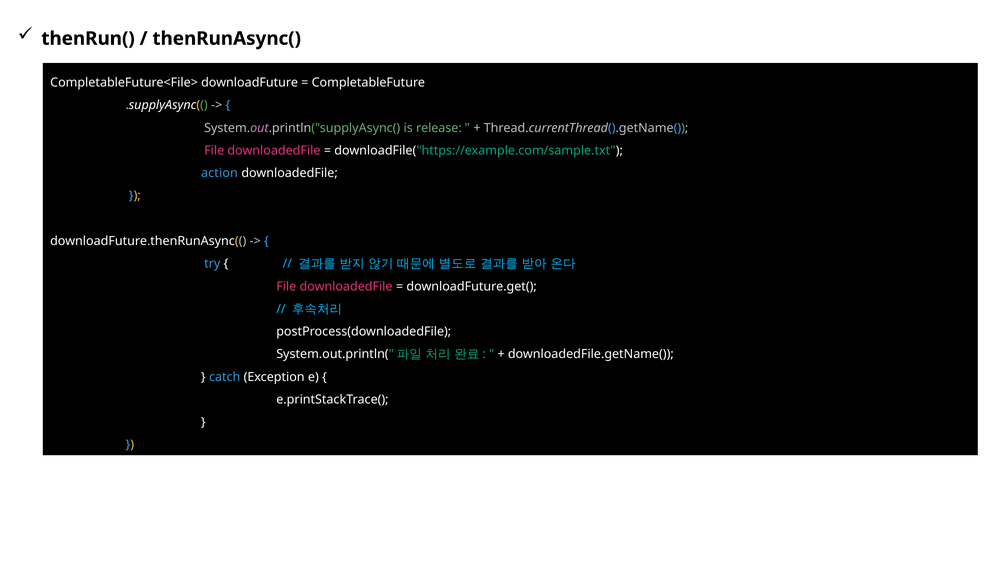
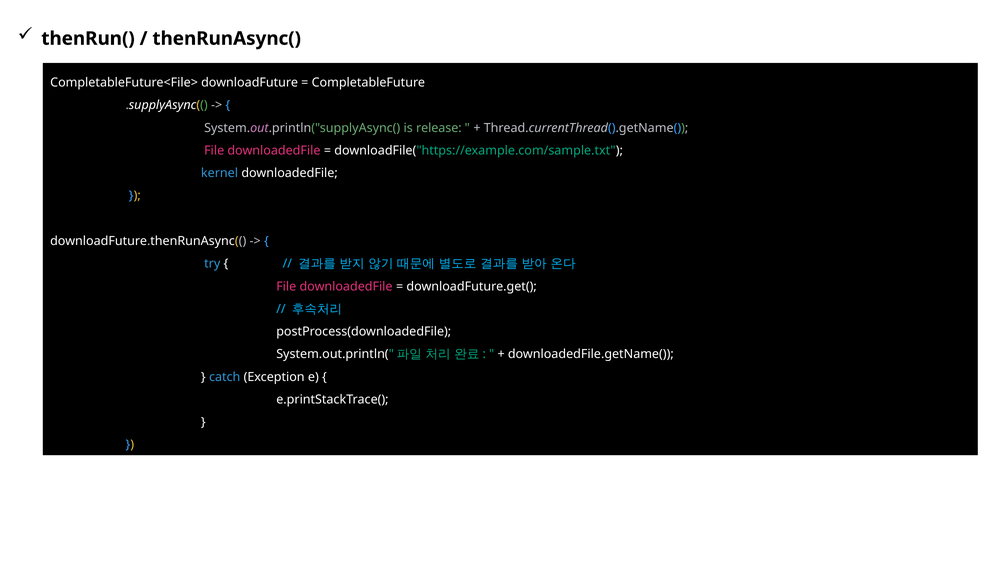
action: action -> kernel (220, 173)
